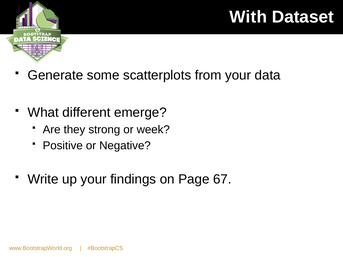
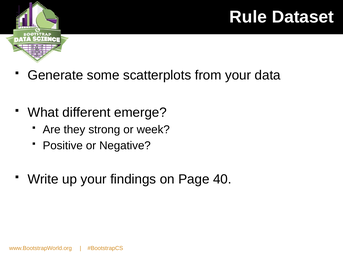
With: With -> Rule (248, 17)
67: 67 -> 40 (222, 179)
